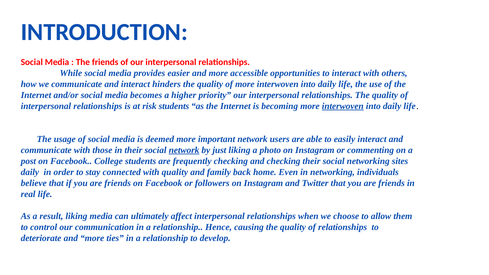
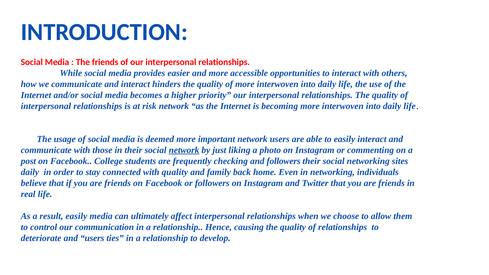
risk students: students -> network (174, 106)
interwoven underline: present -> none (343, 106)
and checking: checking -> followers (284, 161)
result liking: liking -> easily (76, 216)
deteriorate and more: more -> users (92, 238)
